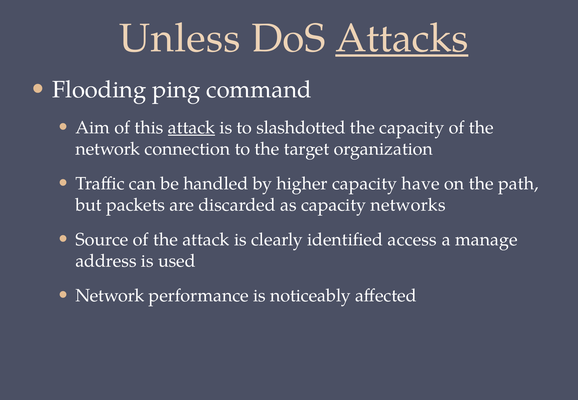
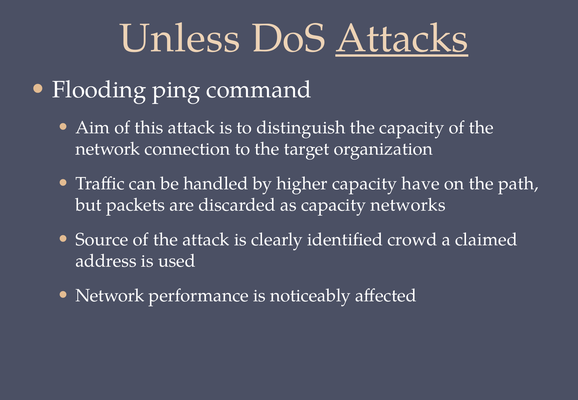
attack underline: present -> none (192, 128)
slashdotted: slashdotted -> distinguish (301, 128)
access: access -> crowd (412, 240)
manage: manage -> claimed (486, 240)
